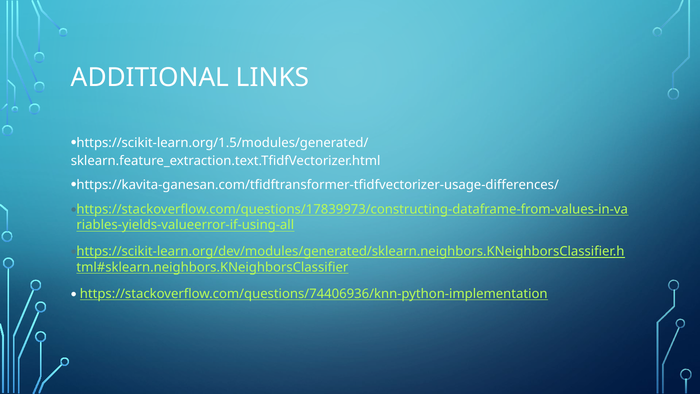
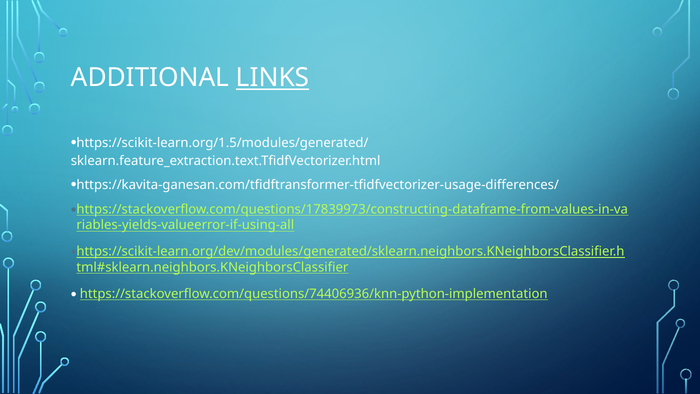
LINKS underline: none -> present (273, 78)
